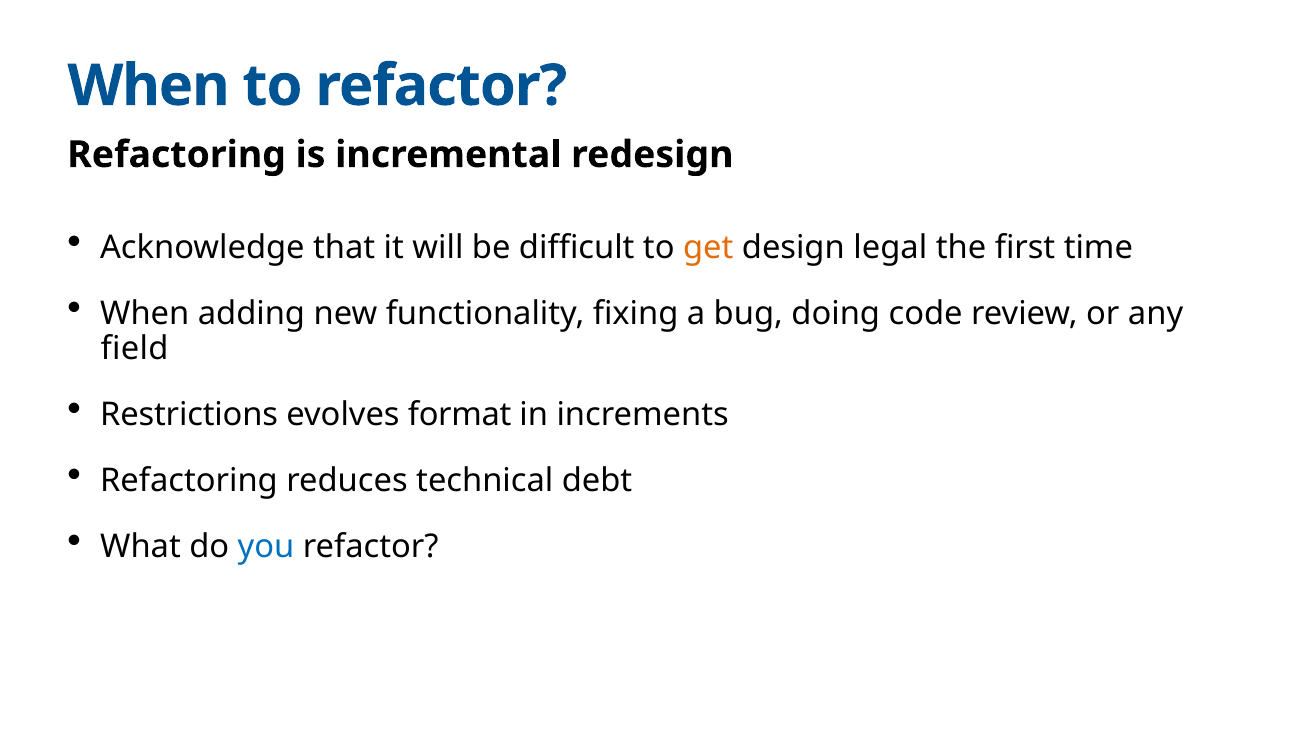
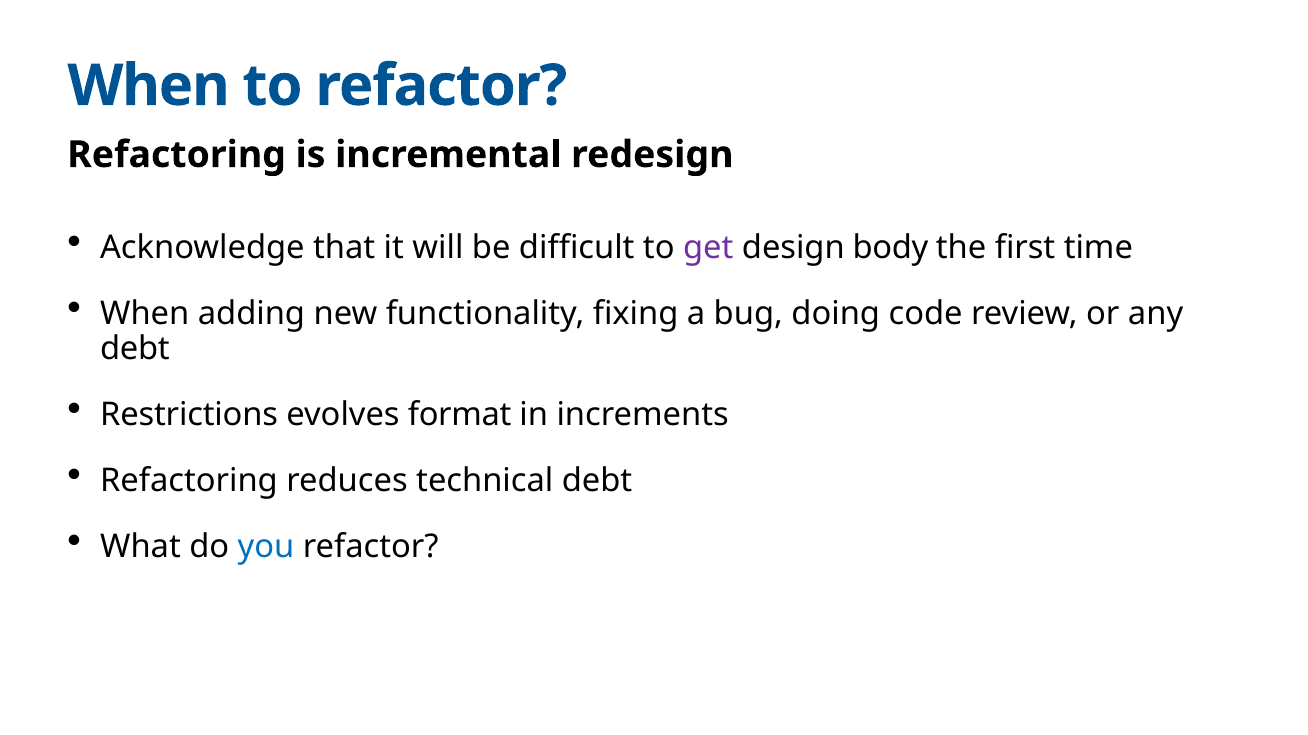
get colour: orange -> purple (708, 248)
legal: legal -> body (890, 248)
field: field -> debt (135, 349)
